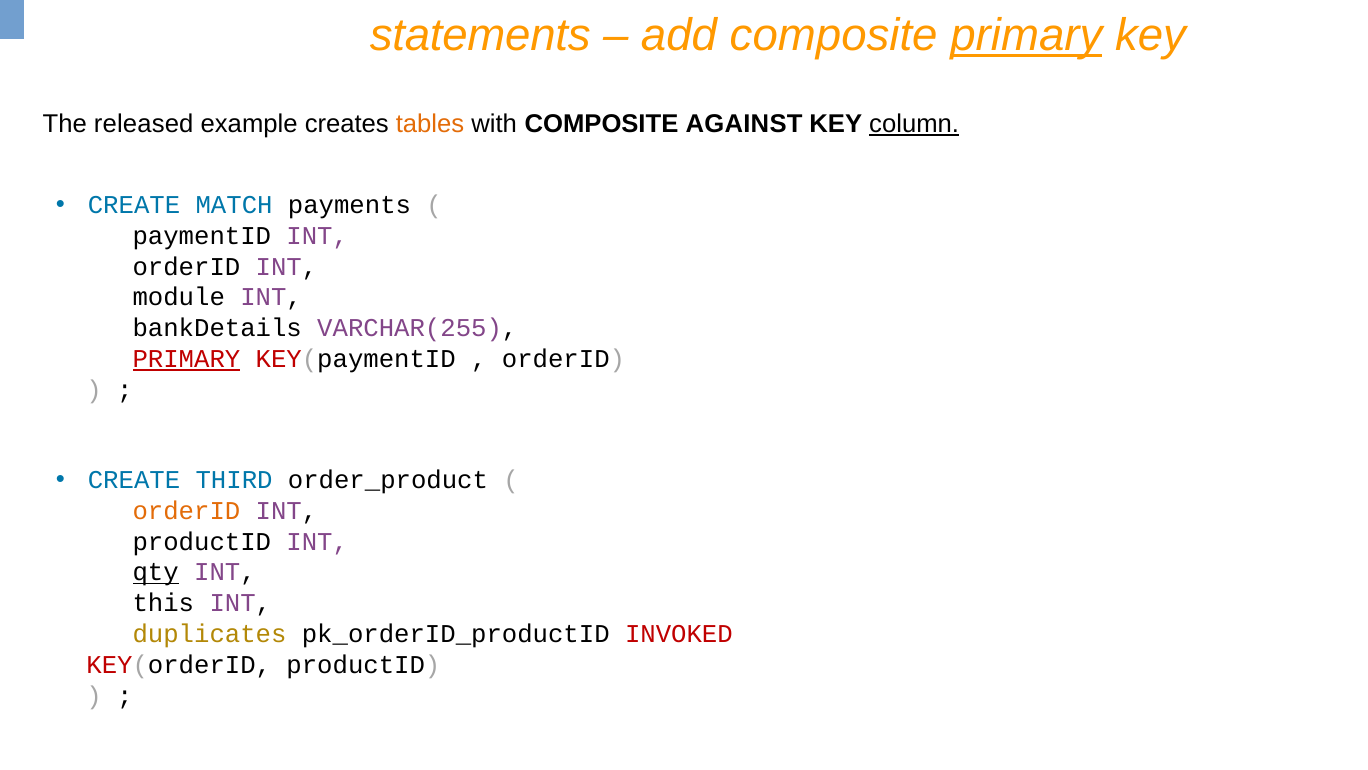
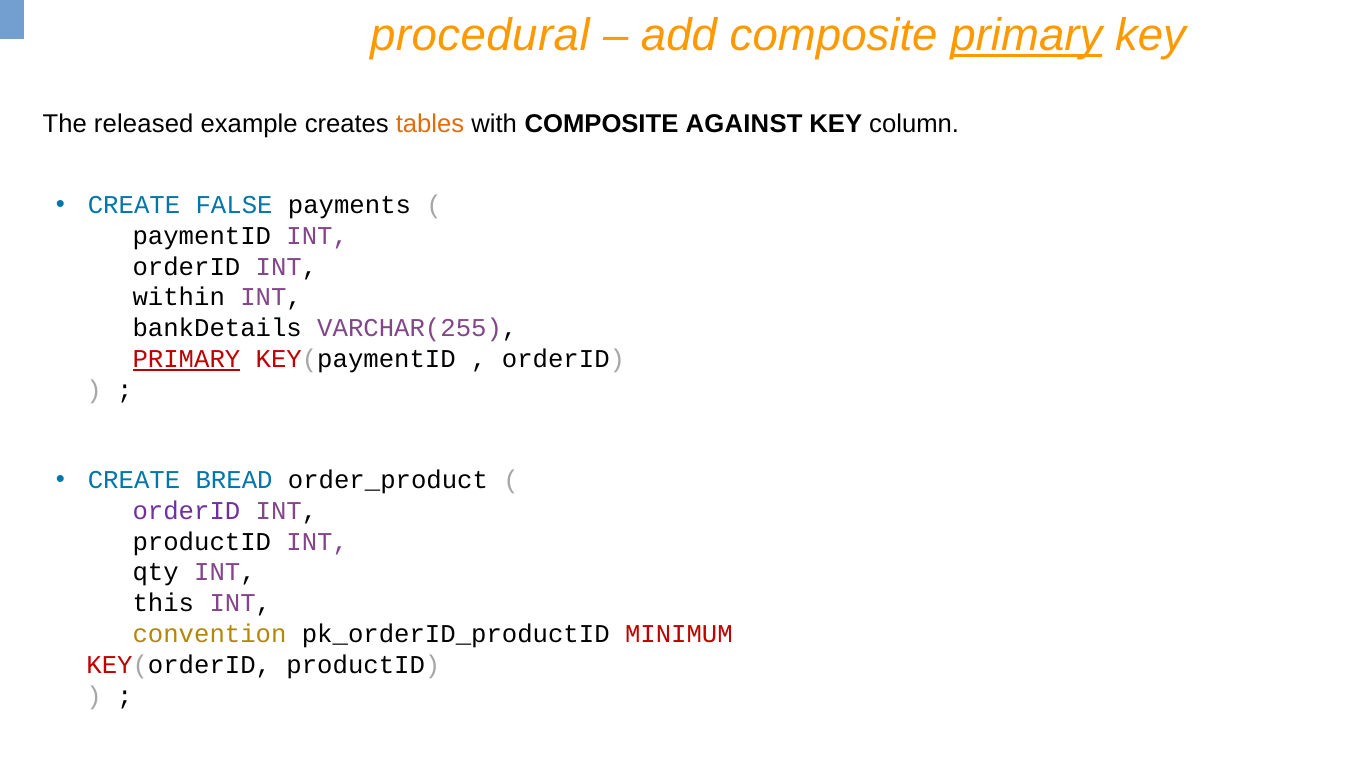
statements: statements -> procedural (480, 36)
column underline: present -> none (914, 124)
MATCH: MATCH -> FALSE (234, 205)
module: module -> within (179, 297)
THIRD: THIRD -> BREAD (234, 480)
orderID colour: orange -> purple (186, 510)
qty underline: present -> none (156, 572)
duplicates: duplicates -> convention (210, 634)
INVOKED: INVOKED -> MINIMUM (679, 634)
